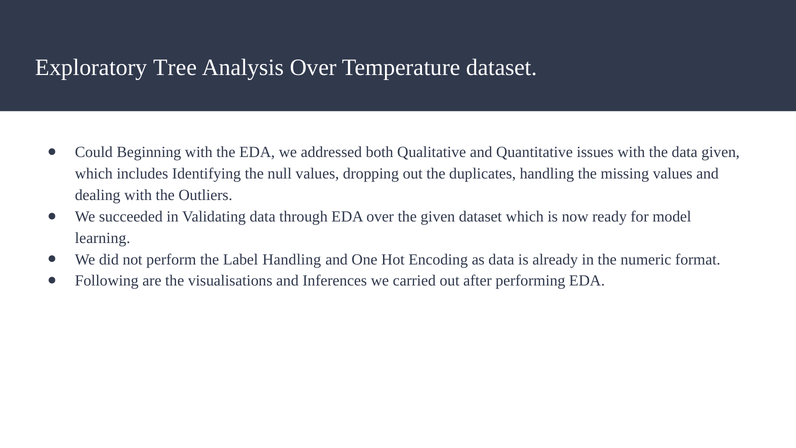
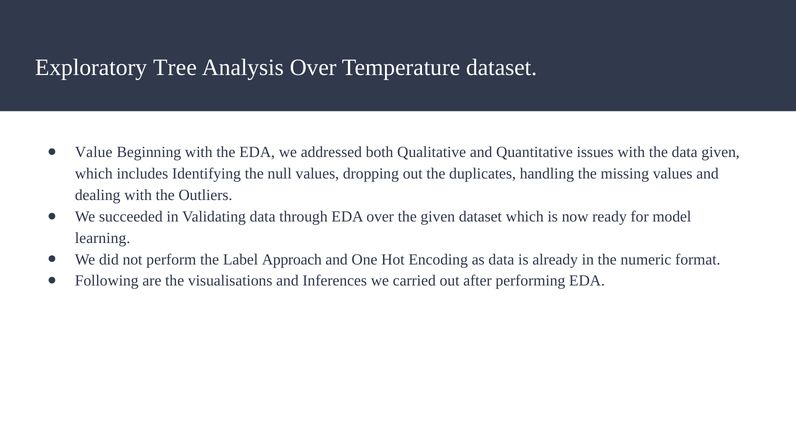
Could: Could -> Value (94, 152)
Label Handling: Handling -> Approach (292, 259)
